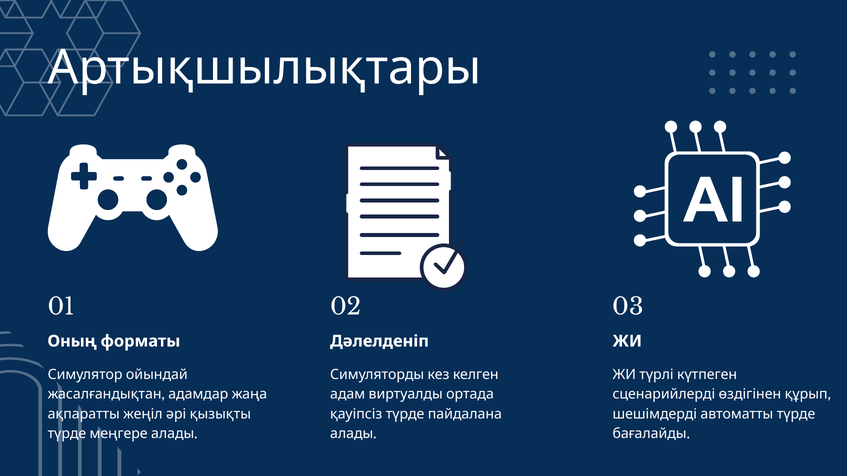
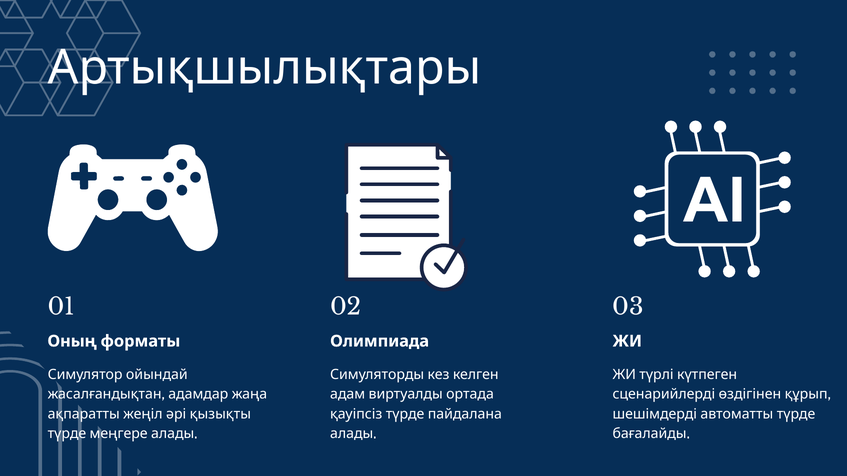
Дәлелденіп: Дәлелденіп -> Олимпиада (380, 342)
